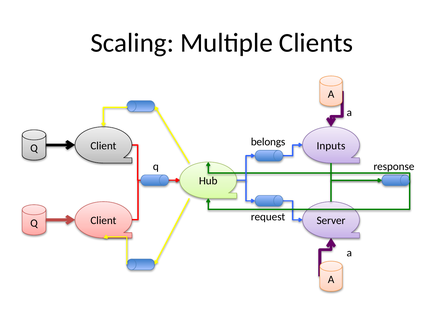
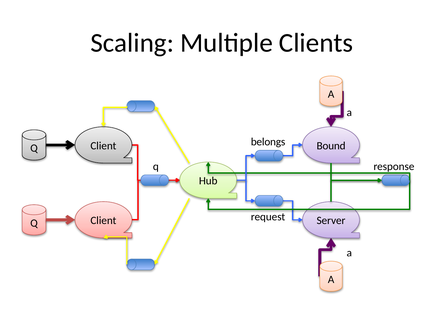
Inputs: Inputs -> Bound (331, 146)
